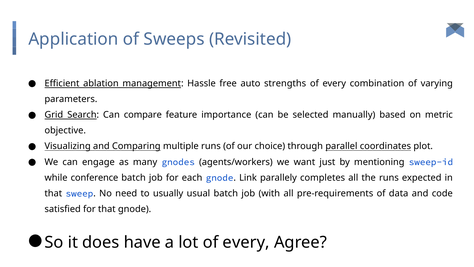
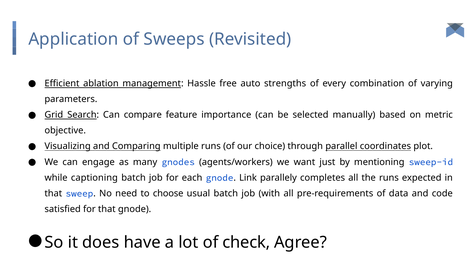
conference: conference -> captioning (94, 177)
usually: usually -> choose (168, 193)
lot of every: every -> check (246, 242)
